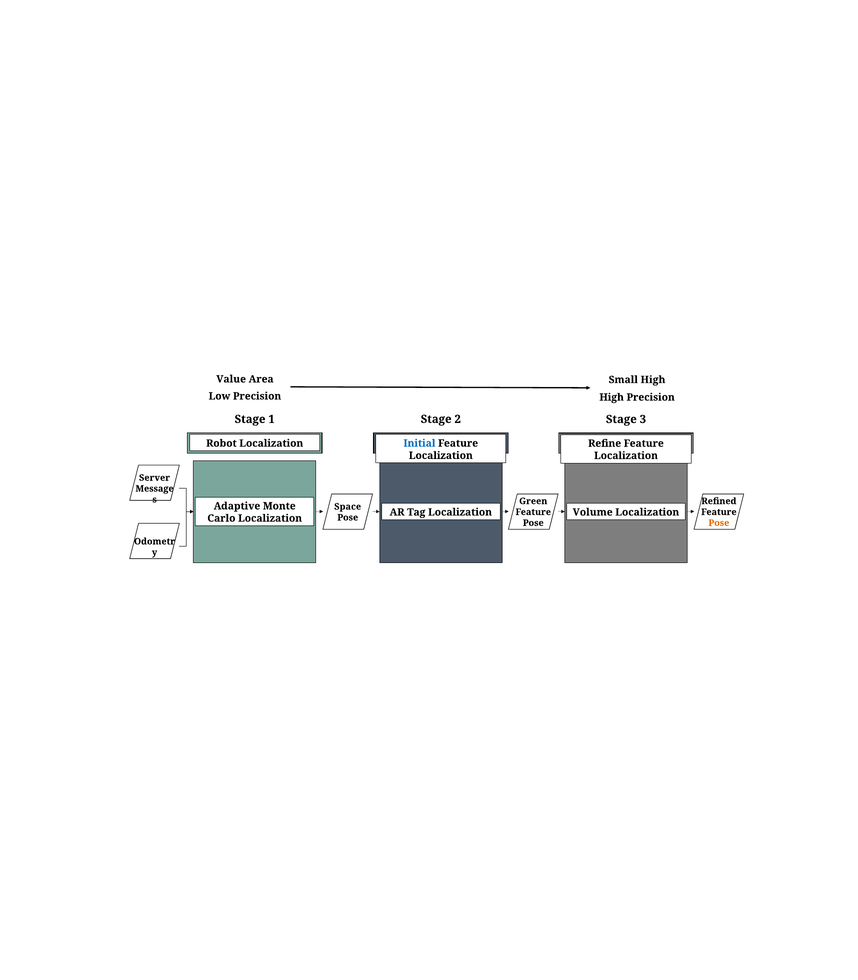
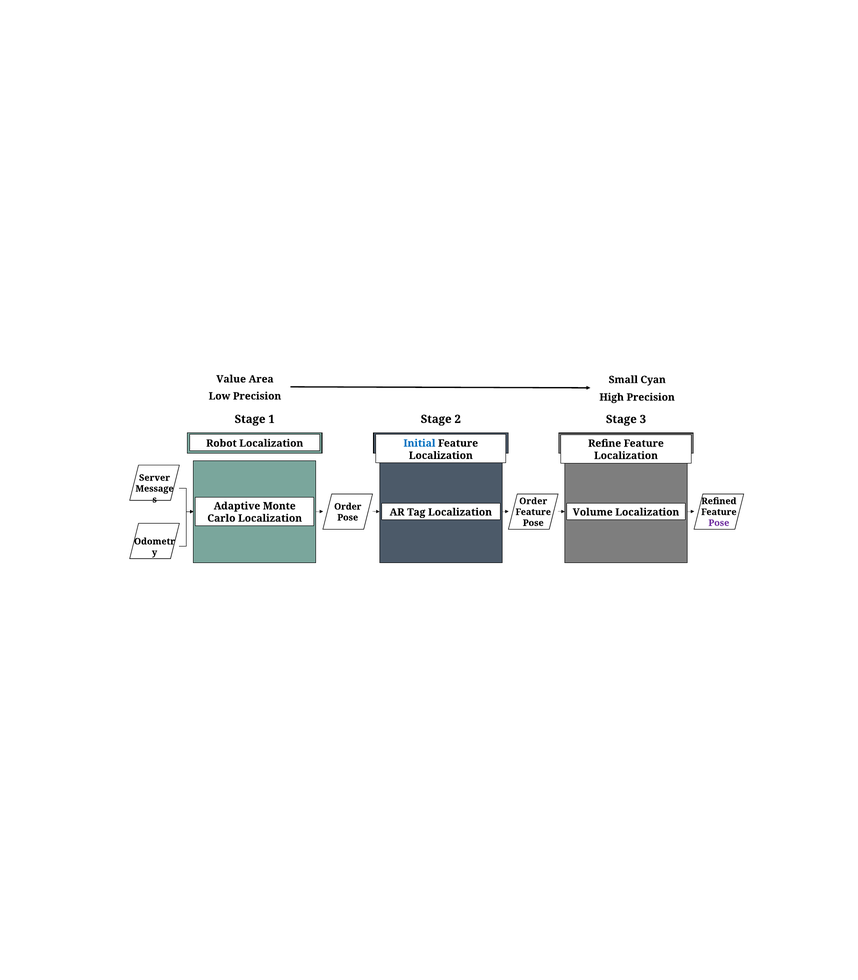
Small High: High -> Cyan (653, 380)
Green: Green -> Order (533, 501)
Space: Space -> Order (348, 507)
Pose colour: orange -> purple (719, 523)
